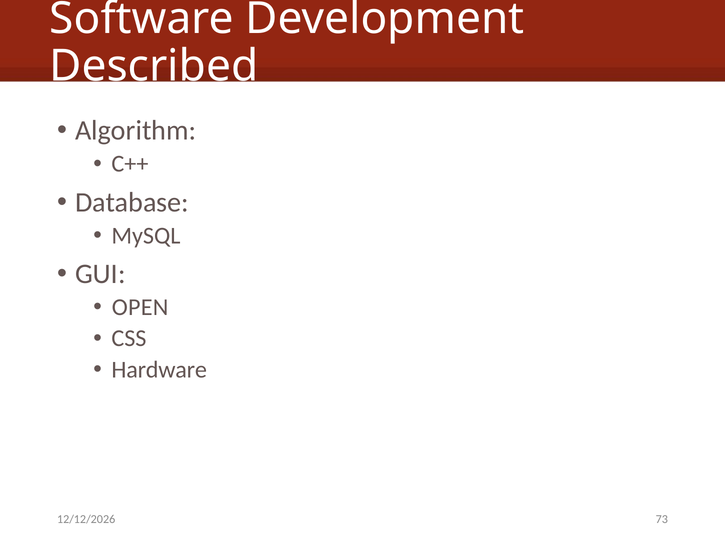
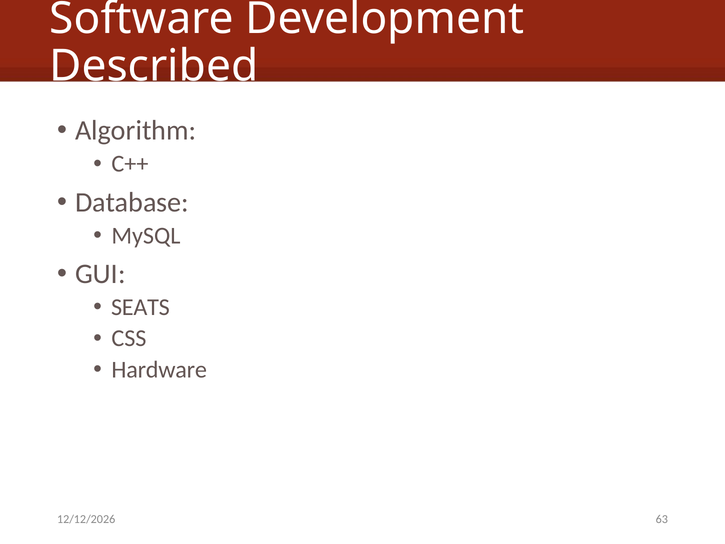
OPEN: OPEN -> SEATS (140, 307)
73: 73 -> 63 (662, 519)
